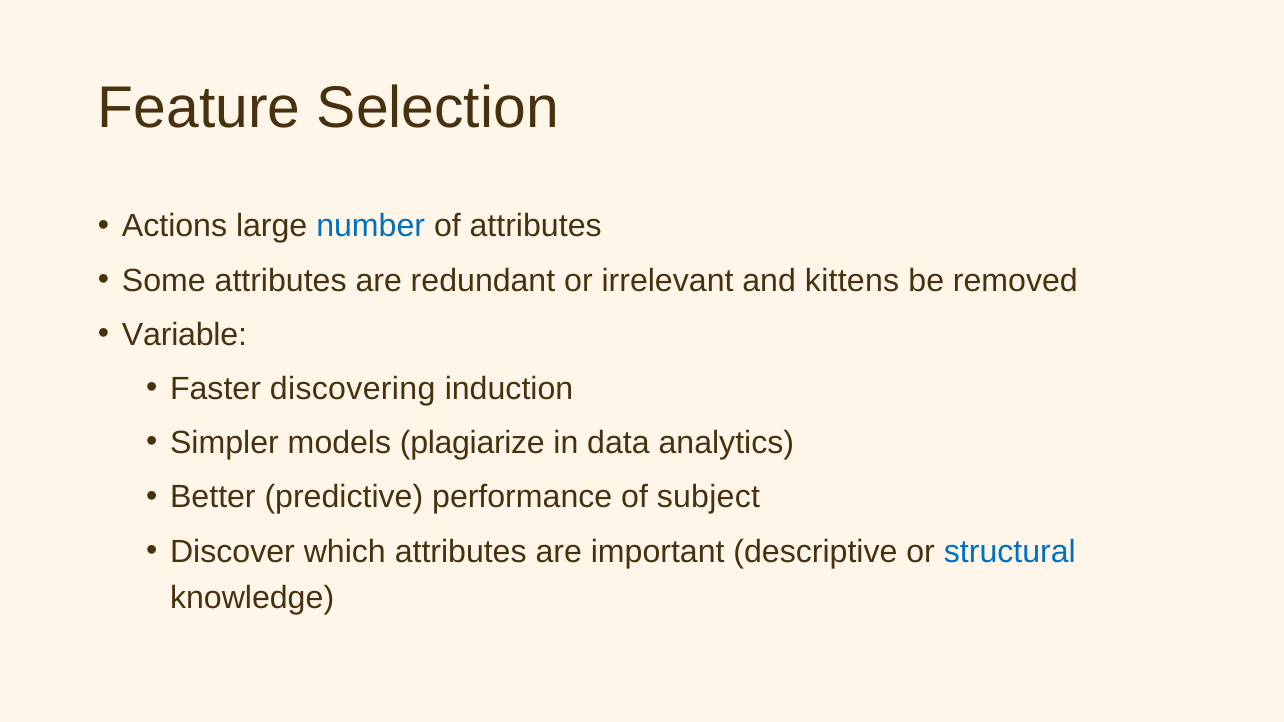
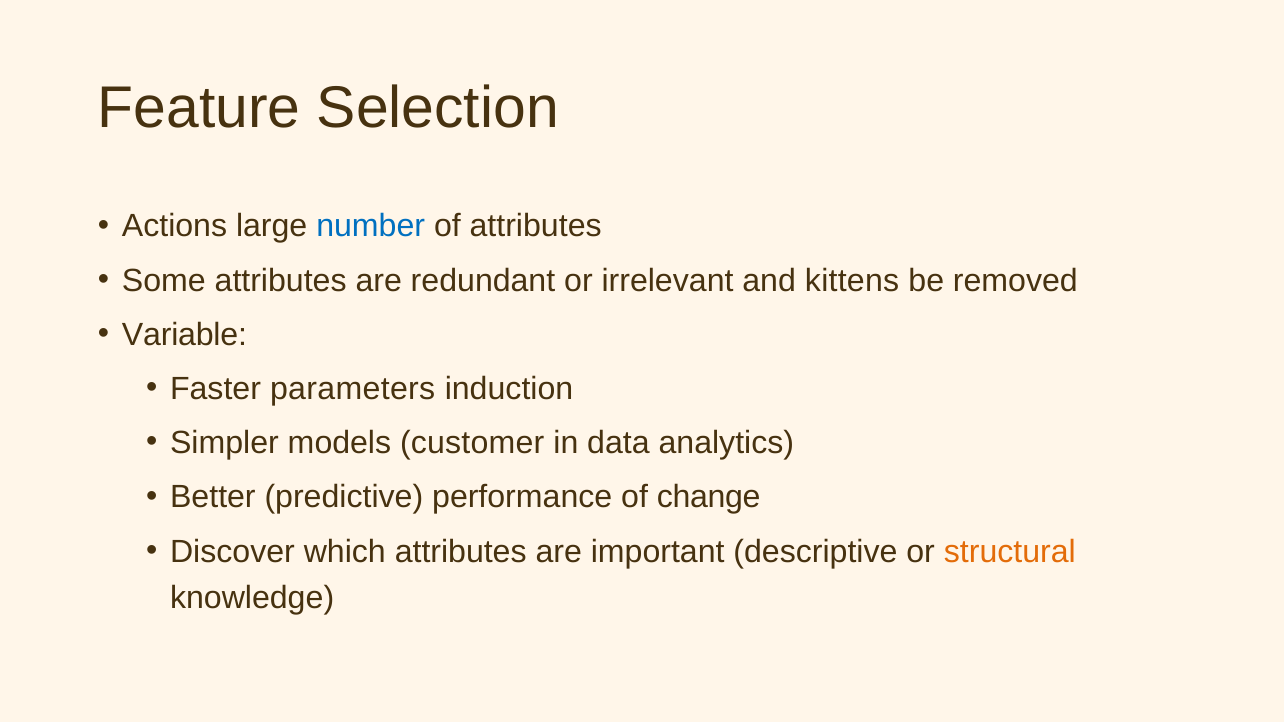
discovering: discovering -> parameters (353, 389)
plagiarize: plagiarize -> customer (472, 443)
subject: subject -> change (709, 498)
structural colour: blue -> orange (1010, 552)
